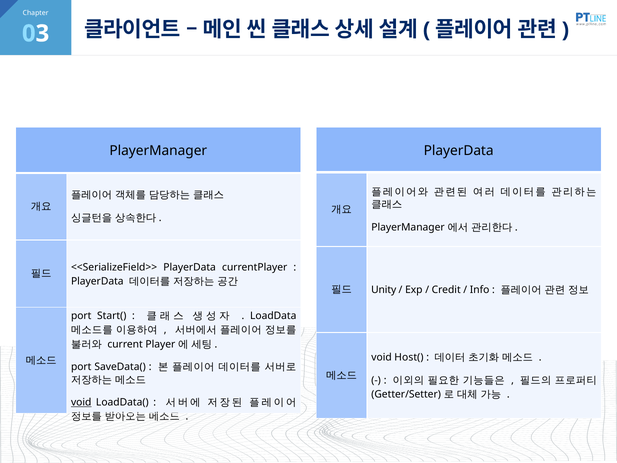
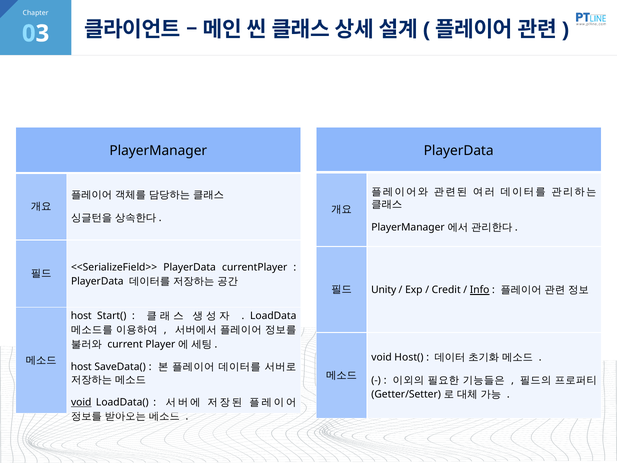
Info underline: none -> present (480, 290)
port: port -> host (81, 316)
port: port -> host (81, 367)
